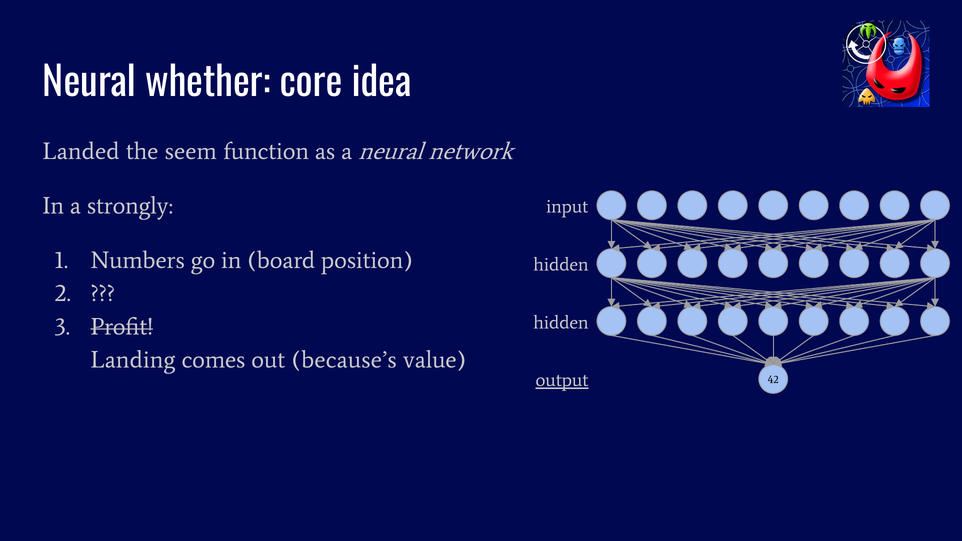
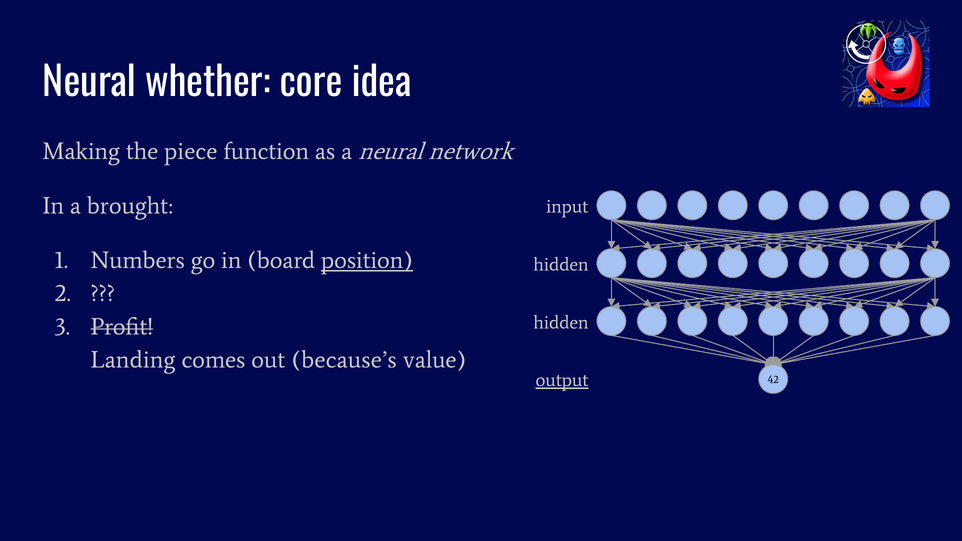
Landed: Landed -> Making (81, 151)
seem: seem -> piece (191, 151)
strongly: strongly -> brought (130, 206)
position underline: none -> present (367, 260)
